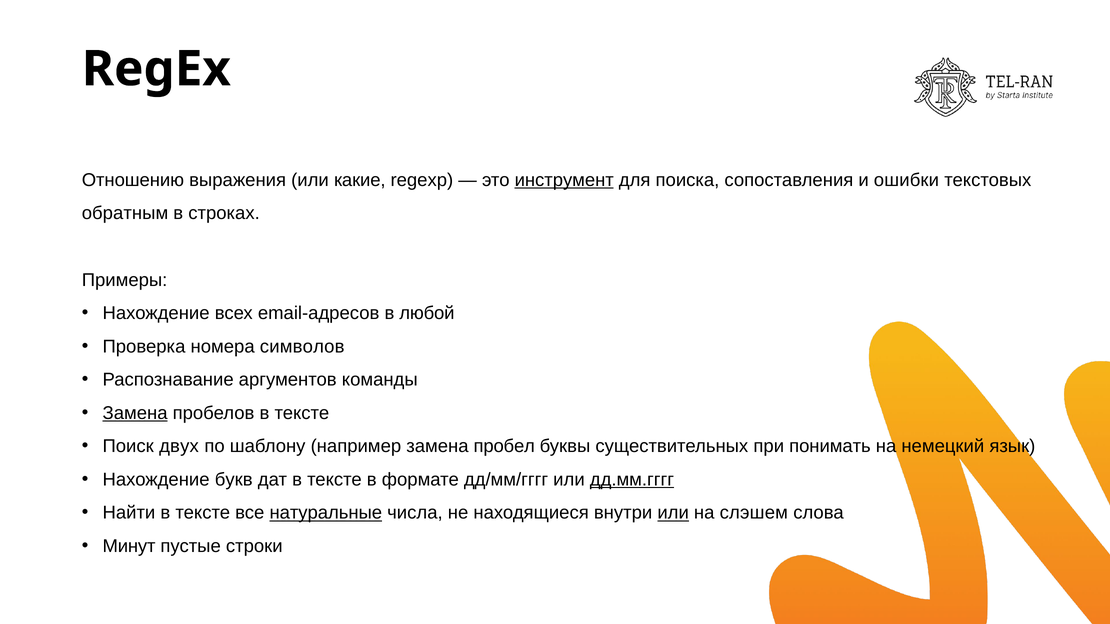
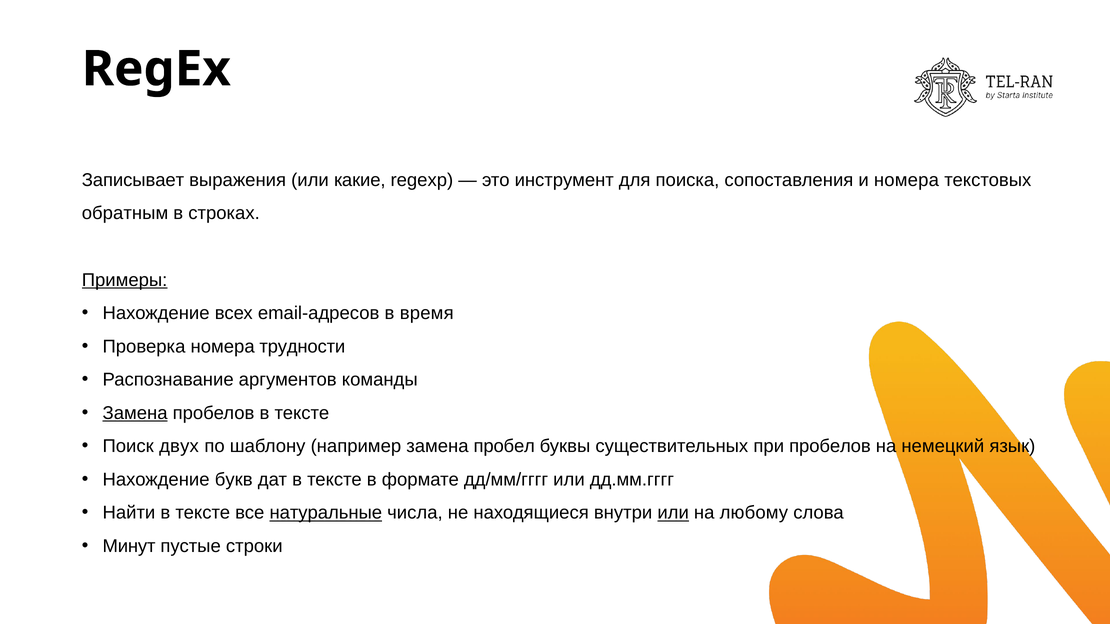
Отношению: Отношению -> Записывает (133, 180)
инструмент underline: present -> none (564, 180)
и ошибки: ошибки -> номера (906, 180)
Примеры underline: none -> present (125, 280)
любой: любой -> время (427, 313)
символов: символов -> трудности (302, 347)
при понимать: понимать -> пробелов (830, 447)
дд.мм.гггг underline: present -> none (632, 480)
слэшем: слэшем -> любому (754, 513)
